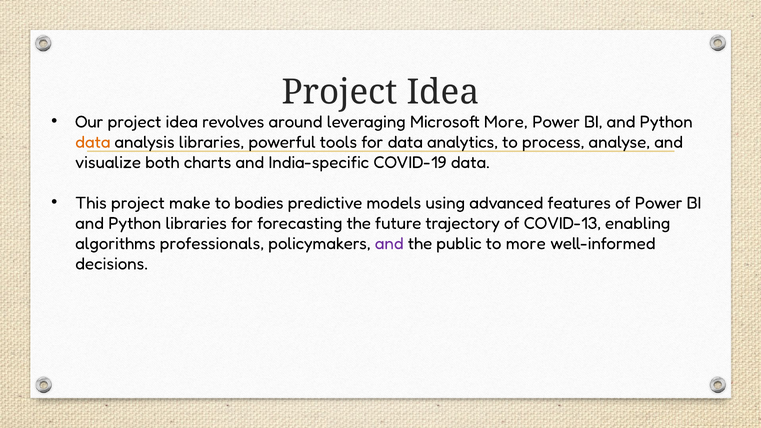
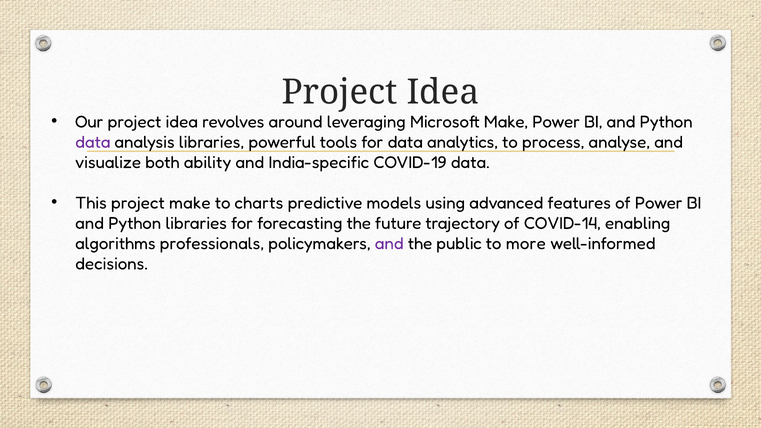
Microsoft More: More -> Make (506, 122)
data colour: orange -> purple (93, 142)
charts: charts -> ability (207, 162)
bodies: bodies -> charts (259, 203)
COVID-13: COVID-13 -> COVID-14 (562, 223)
